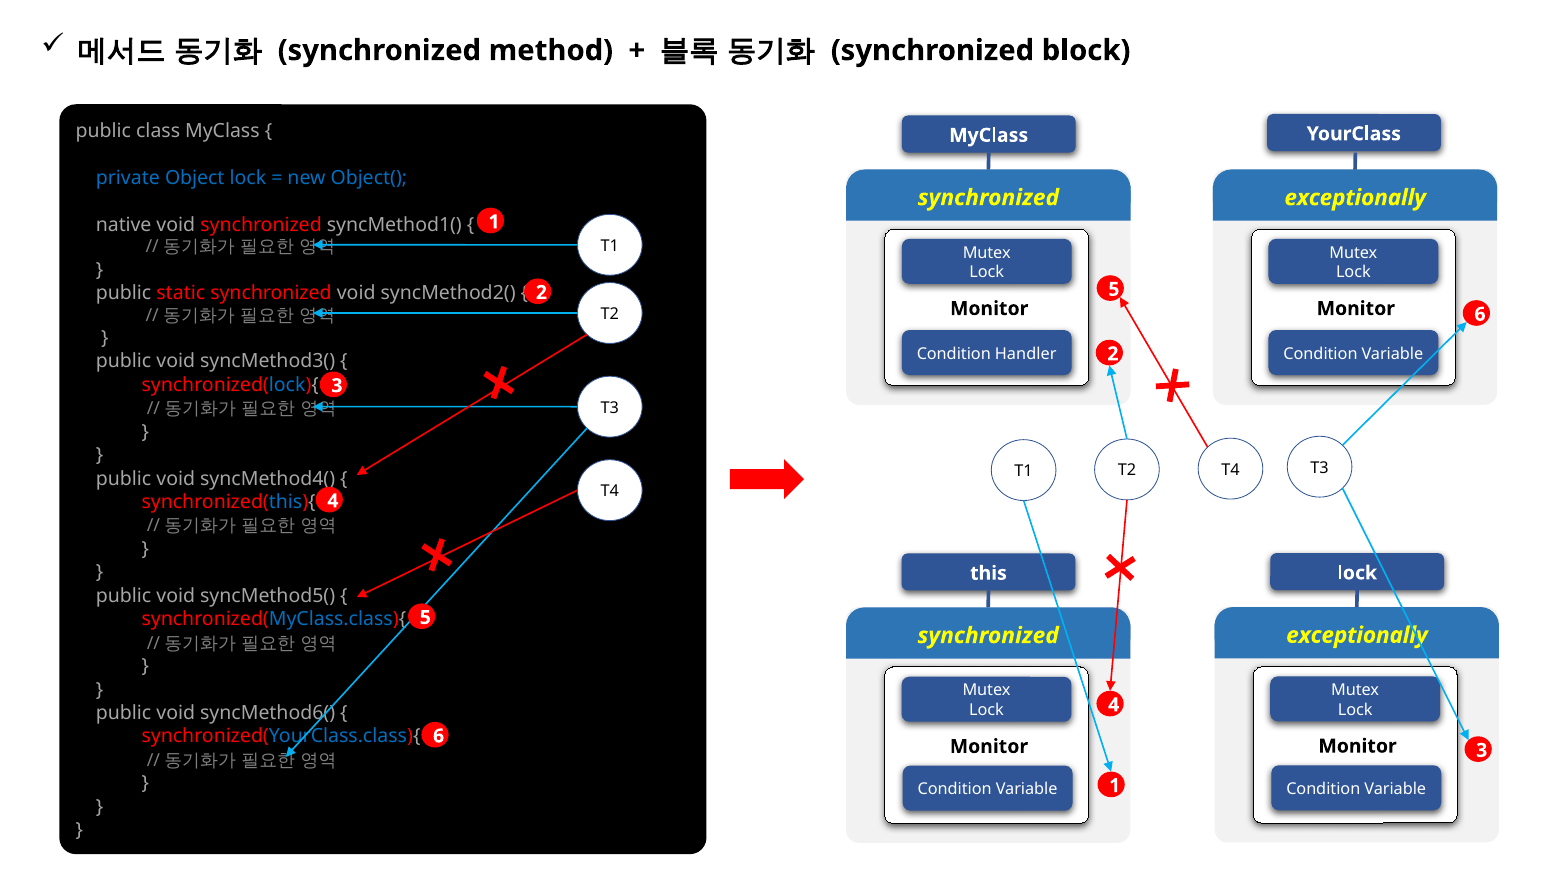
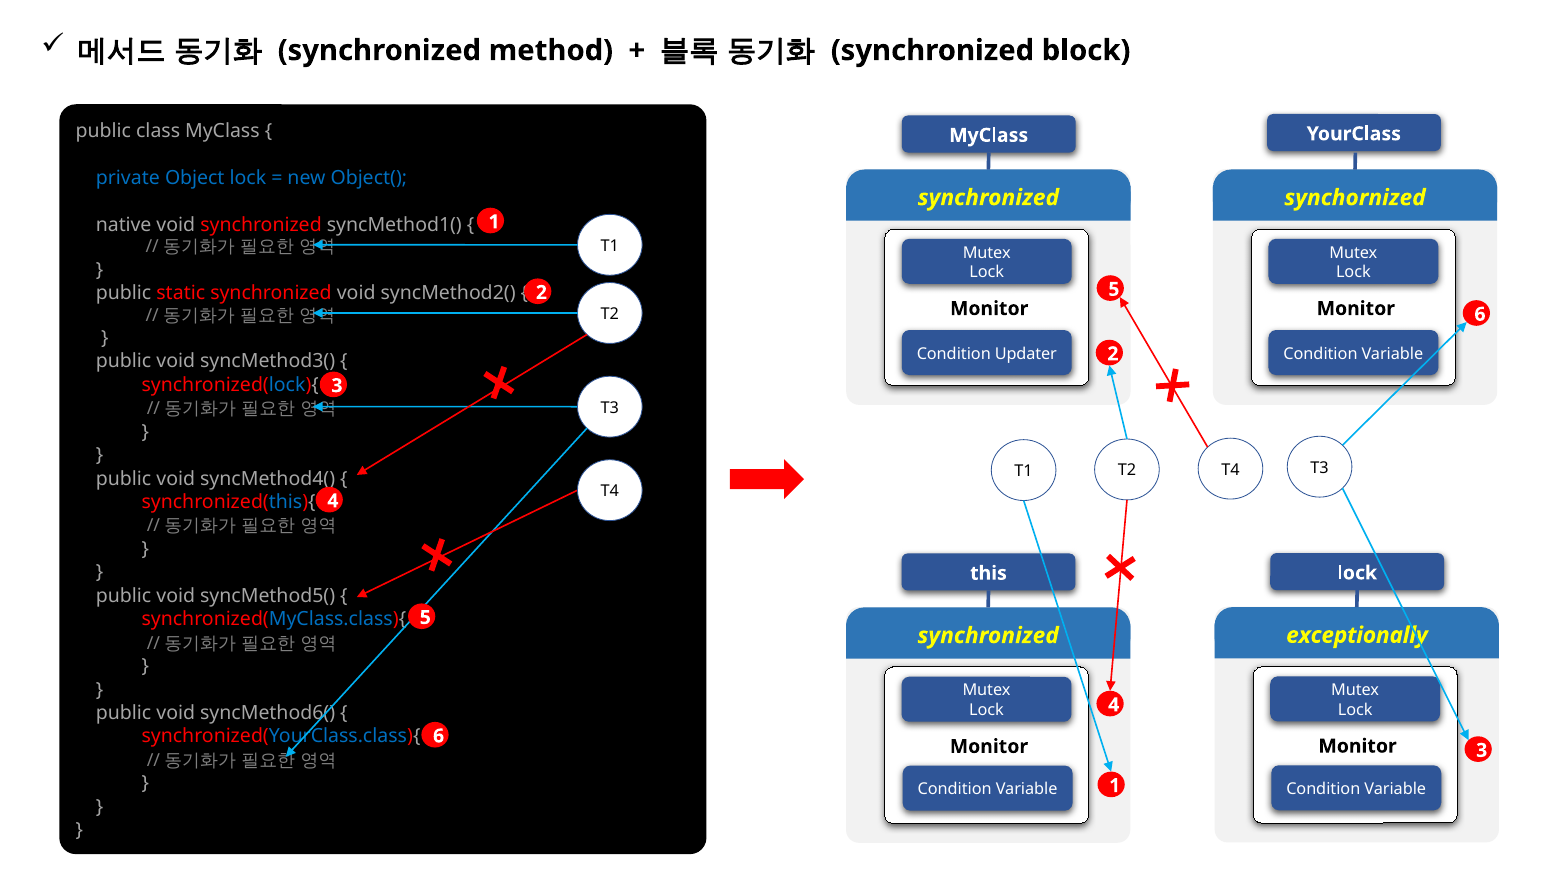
exceptionally: exceptionally -> synchornized (1355, 198)
Handler: Handler -> Updater (1026, 353)
